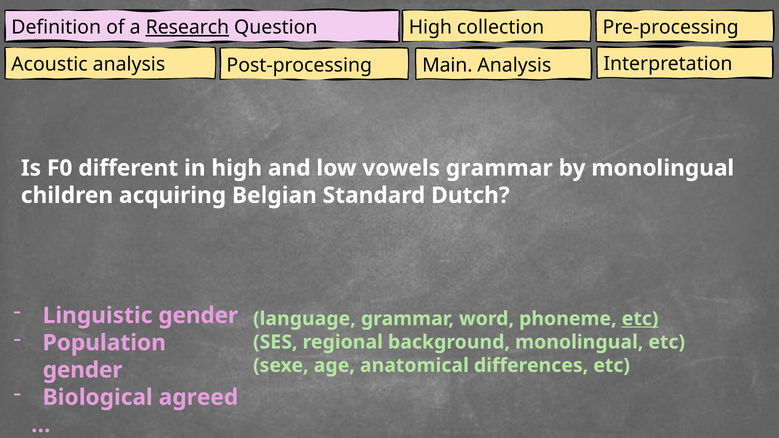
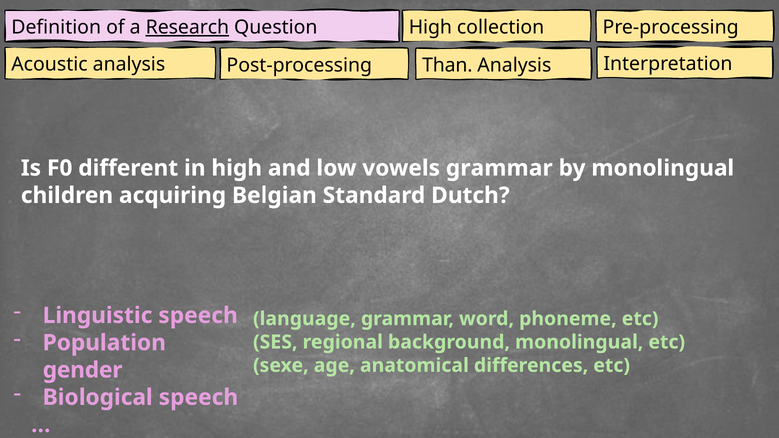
Main: Main -> Than (447, 65)
Linguistic gender: gender -> speech (198, 316)
etc underline: present -> none (640, 319)
Biological agreed: agreed -> speech (198, 397)
